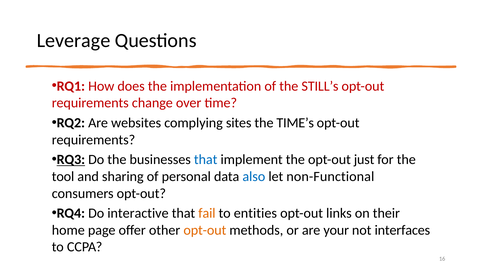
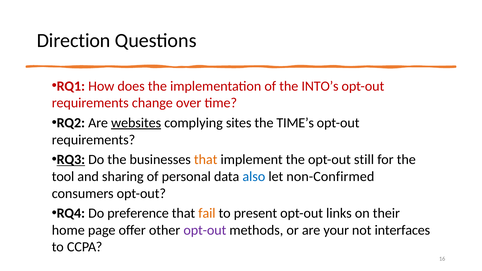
Leverage: Leverage -> Direction (74, 40)
STILL’s: STILL’s -> INTO’s (320, 86)
websites underline: none -> present (136, 123)
that colour: blue -> orange (206, 160)
just: just -> still (364, 160)
non-Functional: non-Functional -> non-Confirmed (330, 177)
interactive: interactive -> preference (138, 213)
entities: entities -> present (255, 213)
opt-out colour: orange -> purple (205, 230)
